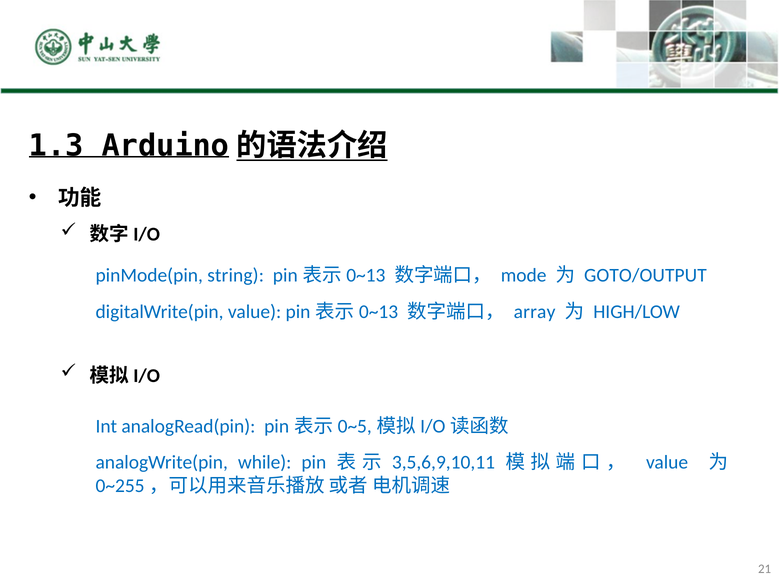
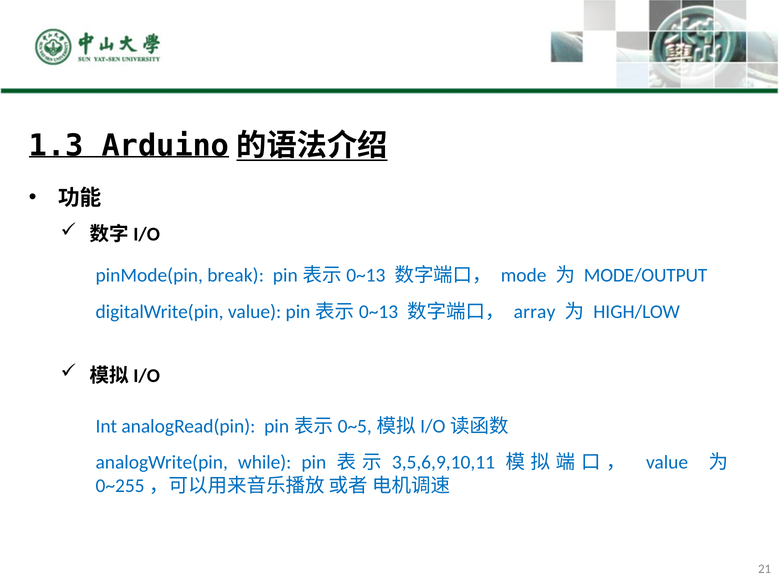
string: string -> break (236, 276)
GOTO/OUTPUT: GOTO/OUTPUT -> MODE/OUTPUT (646, 276)
